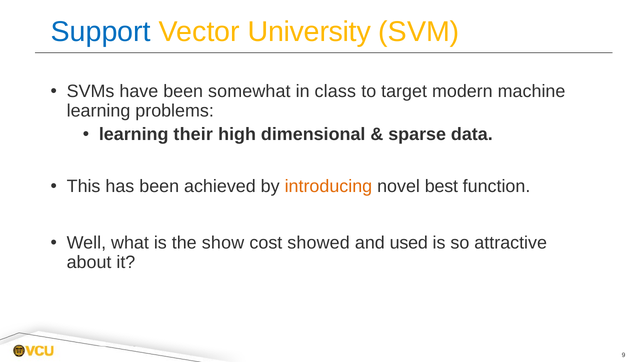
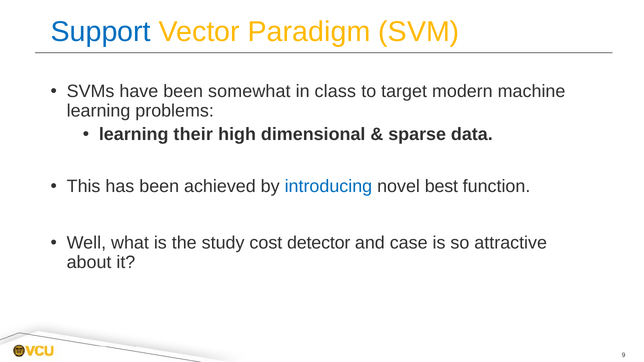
University: University -> Paradigm (309, 32)
introducing colour: orange -> blue (328, 187)
show: show -> study (223, 243)
showed: showed -> detector (319, 243)
used: used -> case (409, 243)
